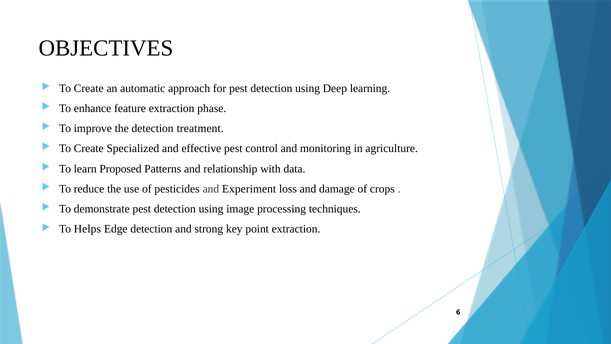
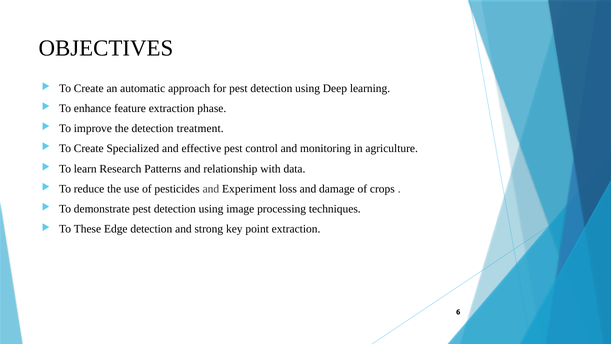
Proposed: Proposed -> Research (120, 169)
Helps: Helps -> These (87, 229)
